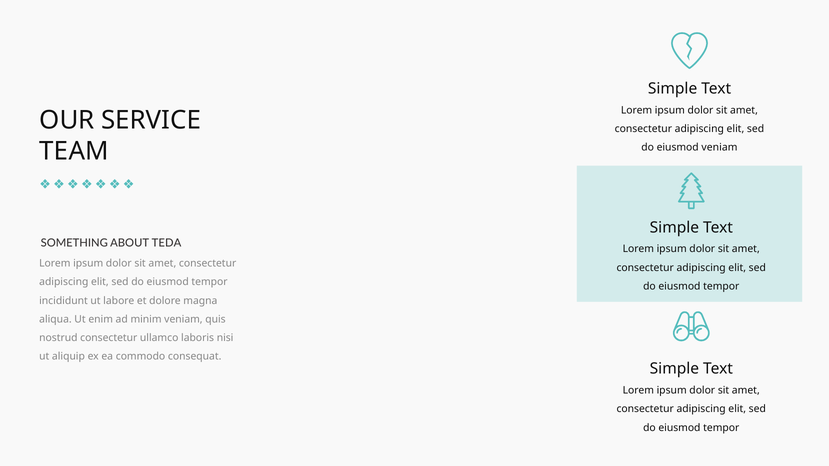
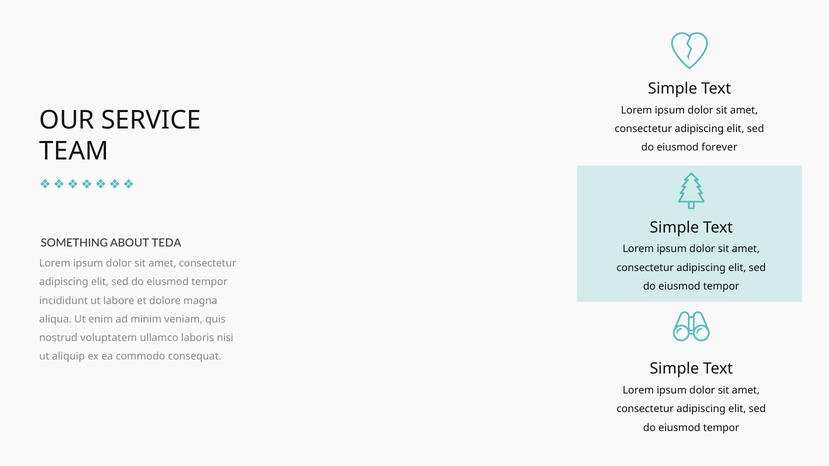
eiusmod veniam: veniam -> forever (719, 148)
nostrud consectetur: consectetur -> voluptatem (109, 338)
